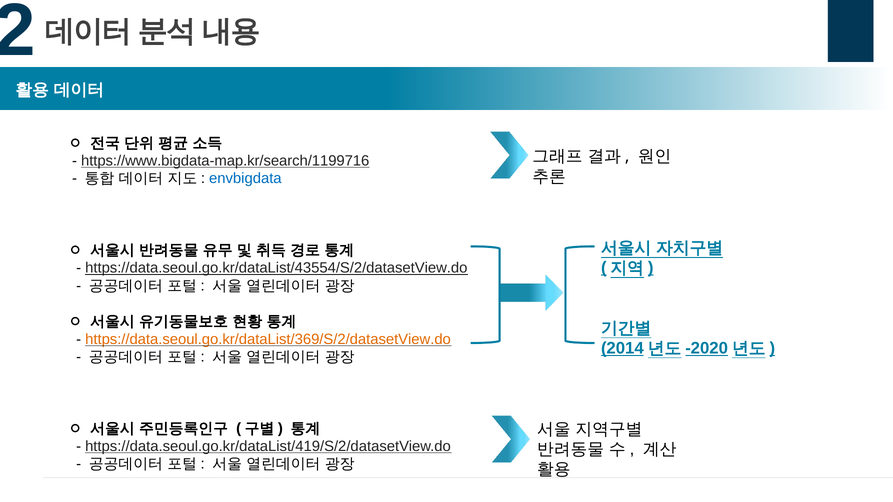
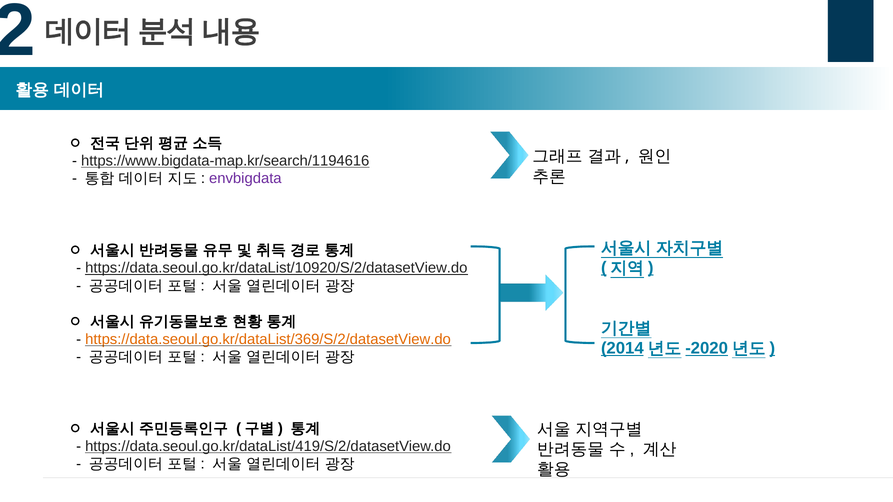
https://www.bigdata-map.kr/search/1199716: https://www.bigdata-map.kr/search/1199716 -> https://www.bigdata-map.kr/search/1194616 (225, 161)
envbigdata colour: blue -> purple (245, 179)
https://data.seoul.go.kr/dataList/43554/S/2/datasetView.do: https://data.seoul.go.kr/dataList/43554/S/2/datasetView.do -> https://data.seoul.go.kr/dataList/10920/S/2/datasetView.do (276, 268)
